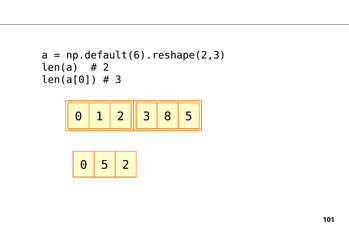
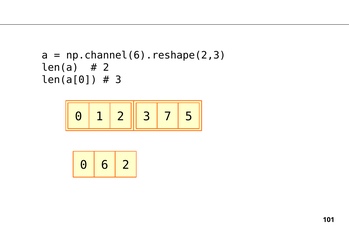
np.default(6).reshape(2,3: np.default(6).reshape(2,3 -> np.channel(6).reshape(2,3 (146, 55)
8: 8 -> 7 (168, 117)
0 5: 5 -> 6 (105, 165)
